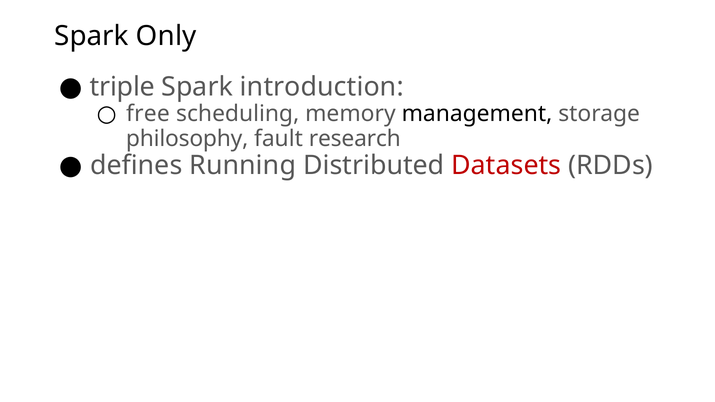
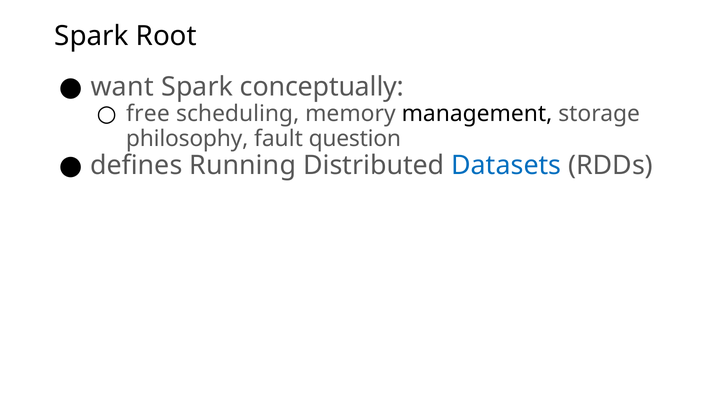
Only: Only -> Root (166, 36)
triple: triple -> want (122, 87)
introduction: introduction -> conceptually (322, 87)
research: research -> question (355, 139)
Datasets colour: red -> blue (506, 165)
